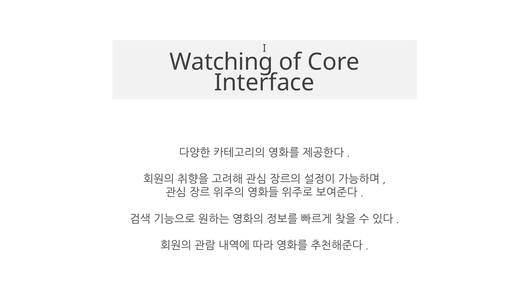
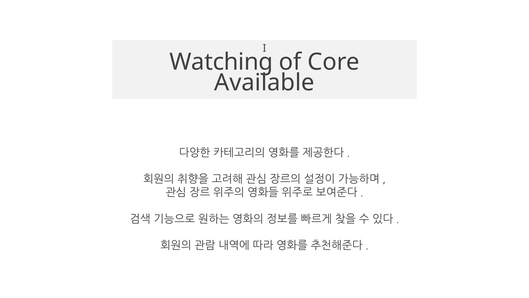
Interface: Interface -> Available (264, 83)
